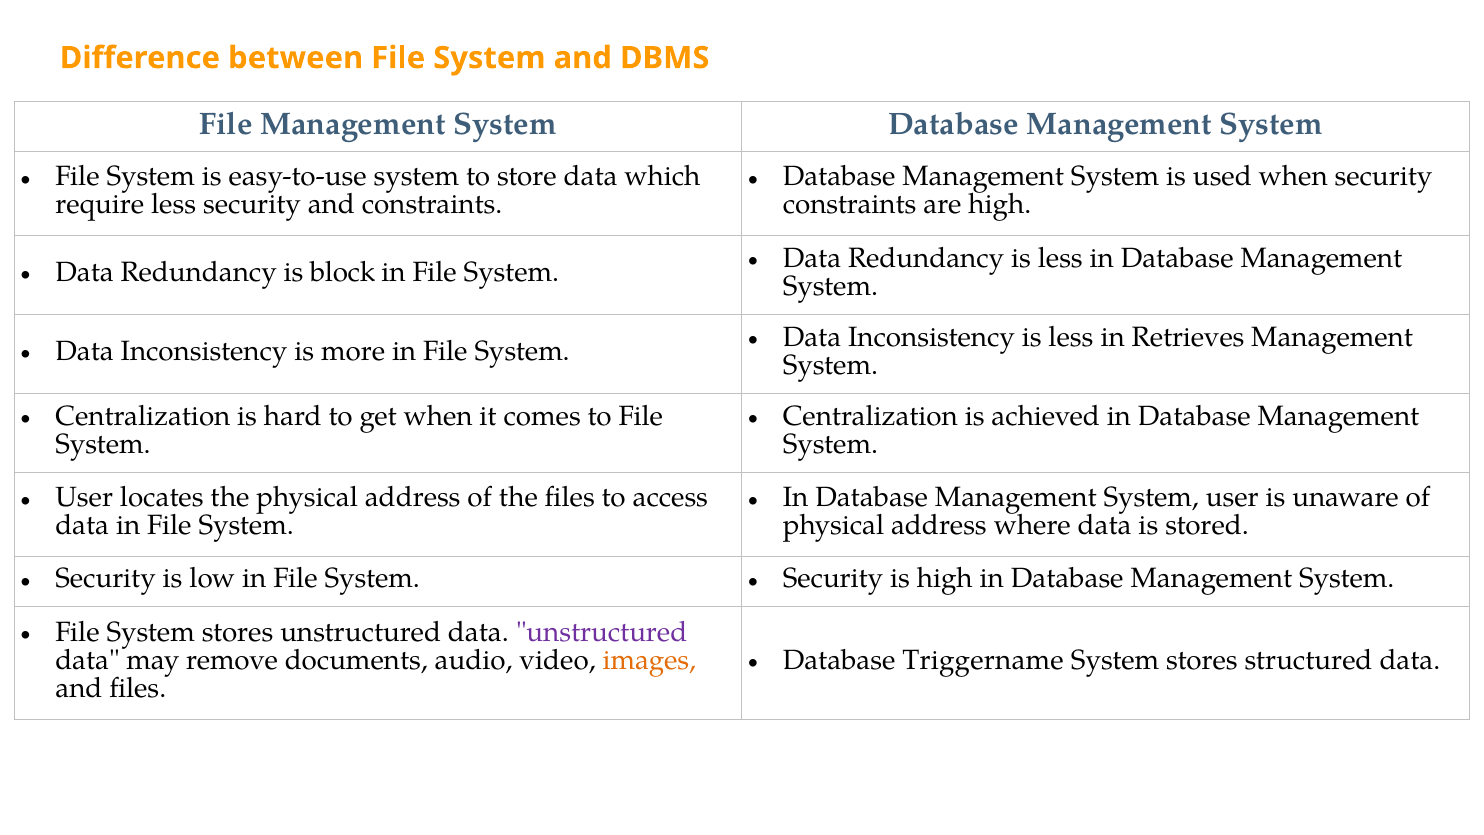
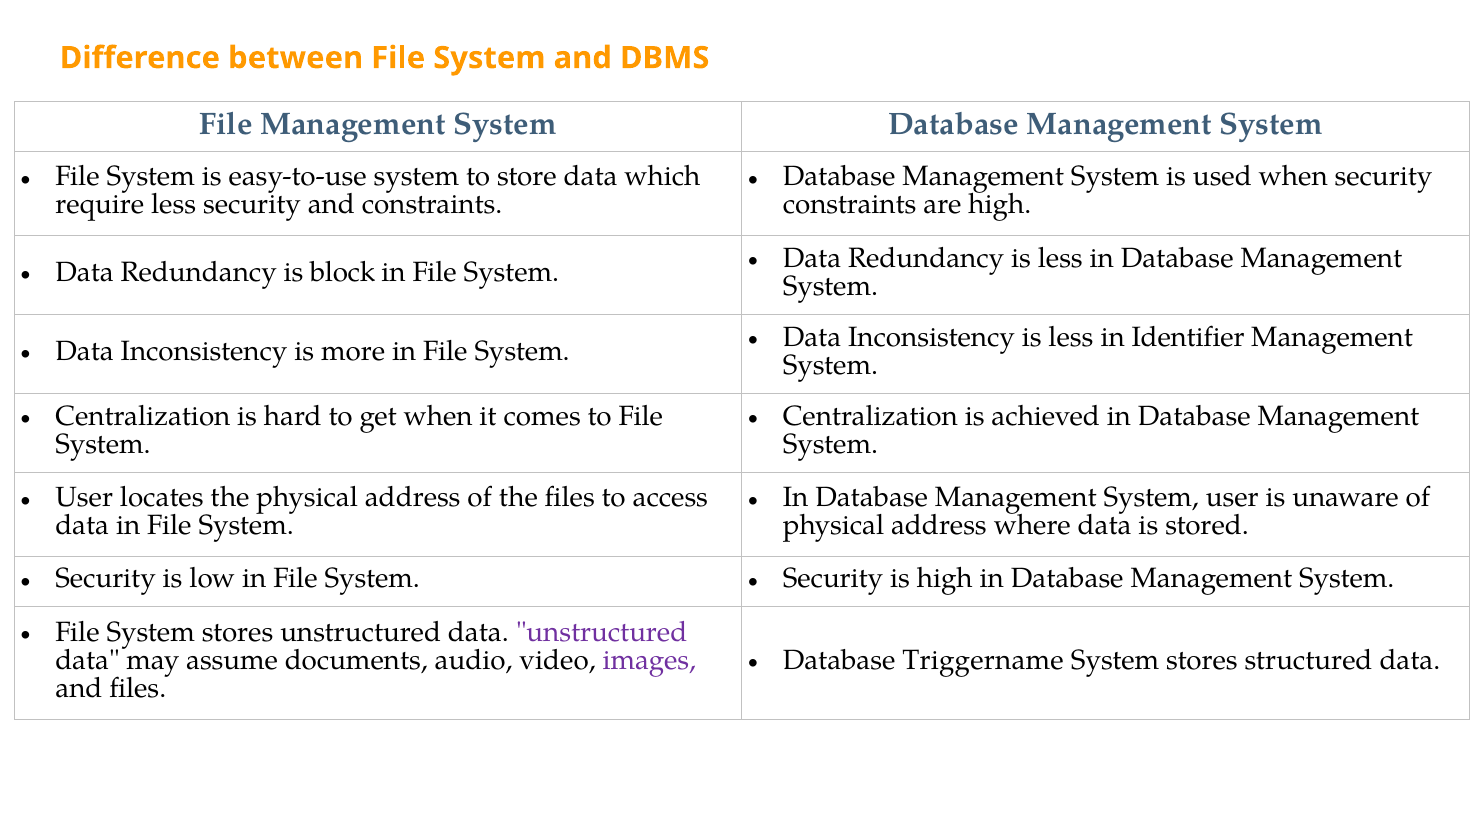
Retrieves: Retrieves -> Identifier (1188, 337)
remove: remove -> assume (232, 660)
images colour: orange -> purple (649, 660)
